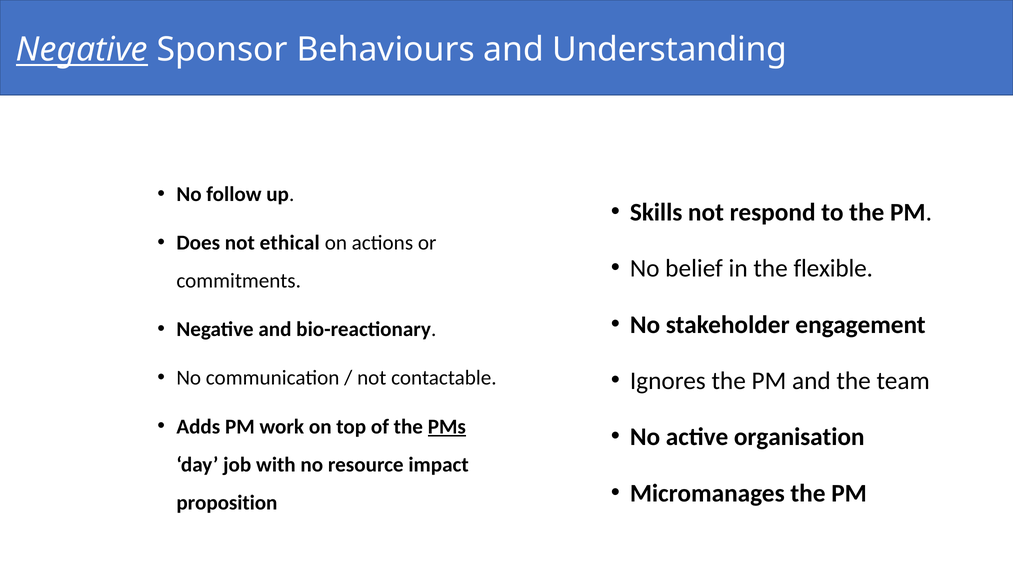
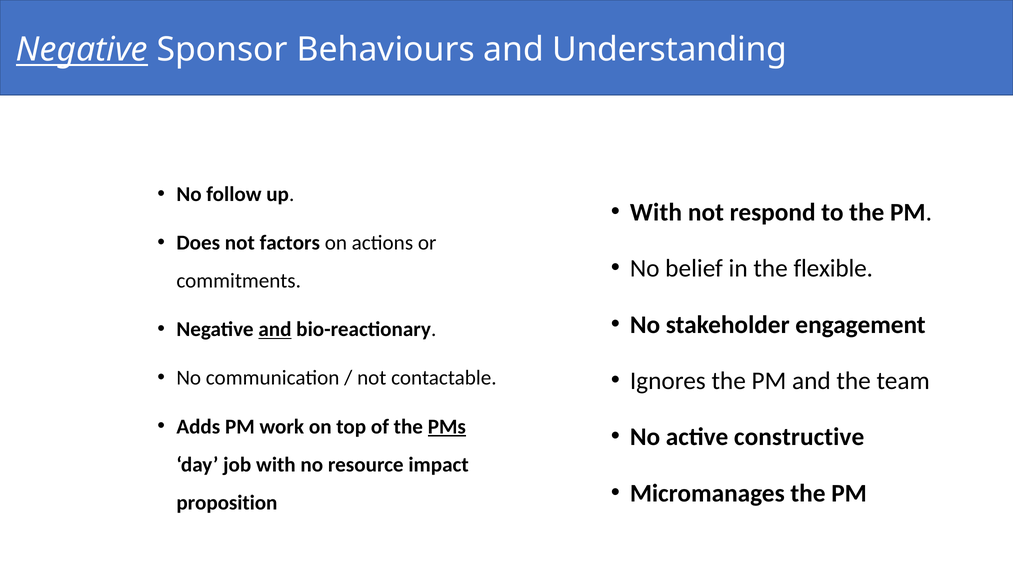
Skills: Skills -> With (656, 212)
ethical: ethical -> factors (290, 243)
and underline: none -> present (275, 329)
organisation: organisation -> constructive (799, 437)
